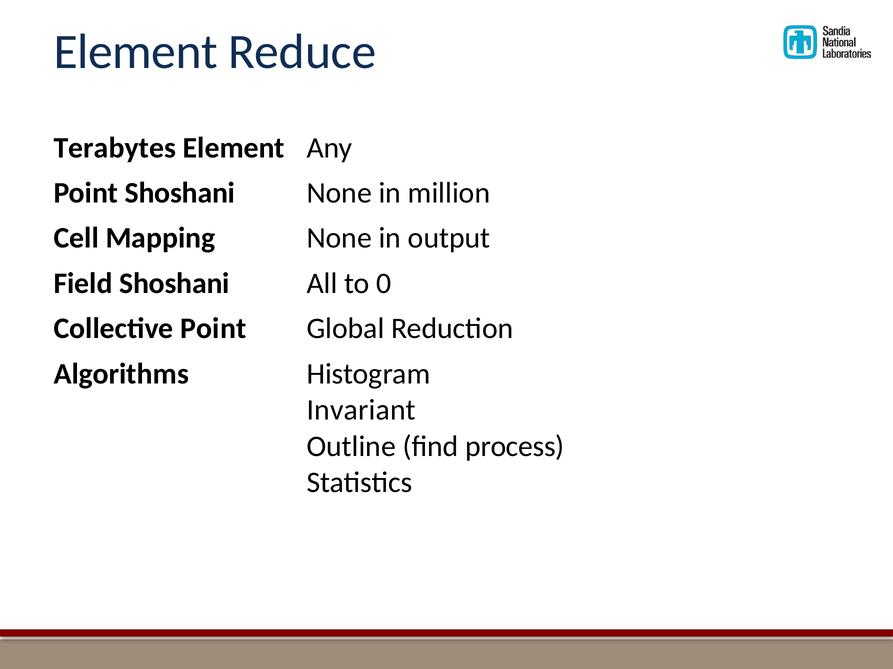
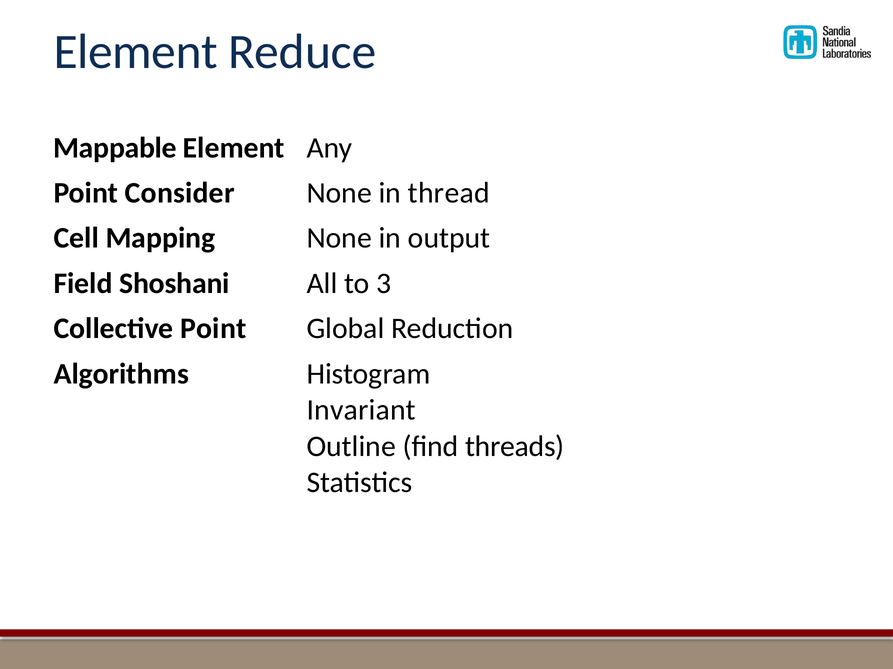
Terabytes: Terabytes -> Mappable (115, 148)
Point Shoshani: Shoshani -> Consider (180, 193)
million: million -> thread (449, 193)
0: 0 -> 3 (384, 284)
process: process -> threads (515, 447)
